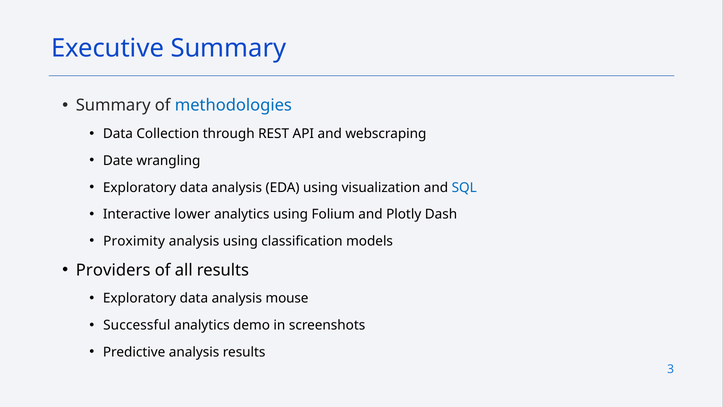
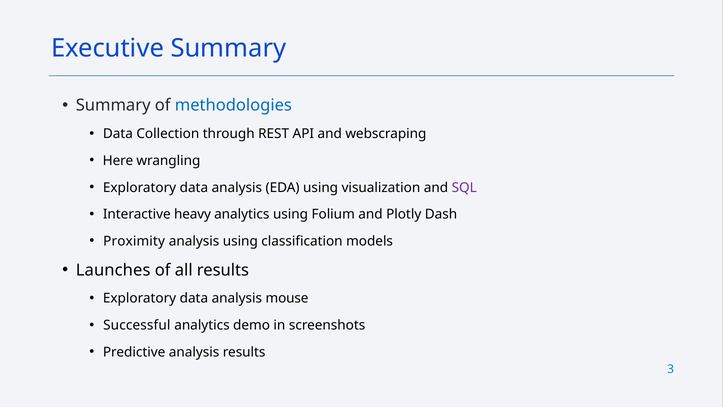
Date: Date -> Here (118, 161)
SQL colour: blue -> purple (464, 187)
lower: lower -> heavy (193, 214)
Providers: Providers -> Launches (113, 270)
